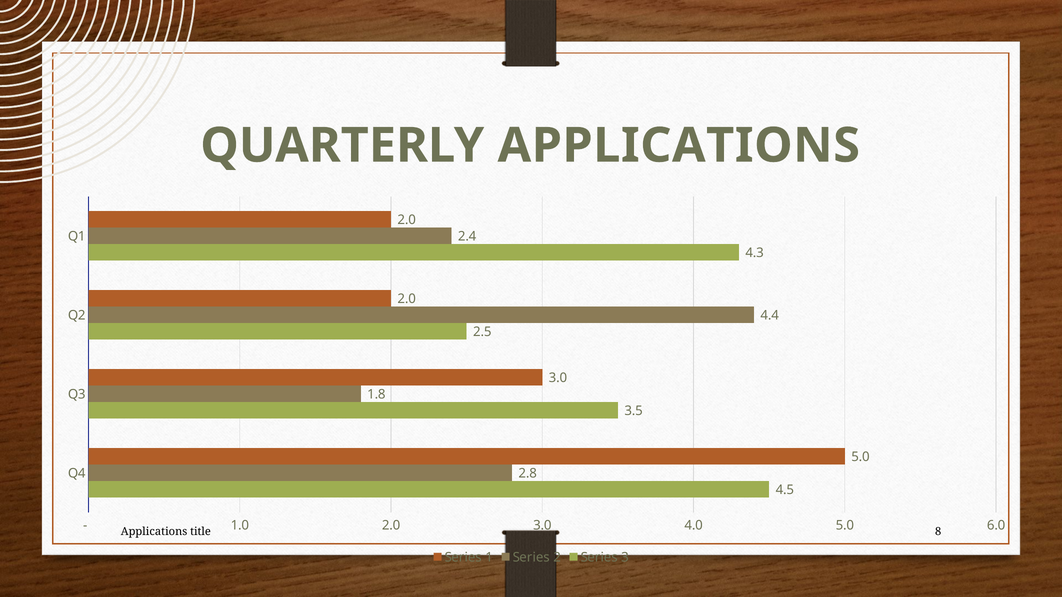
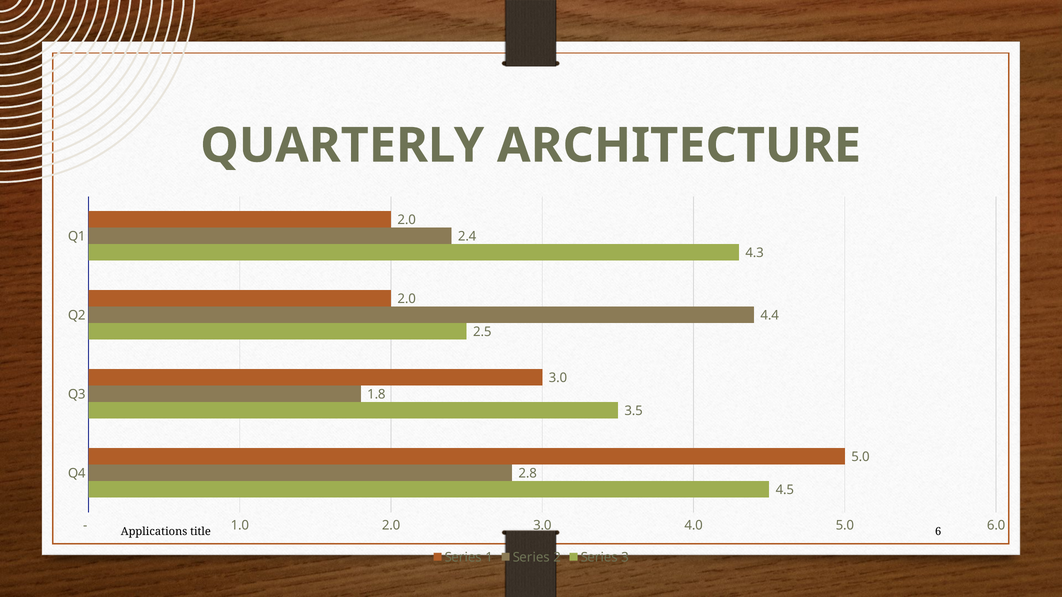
QUARTERLY APPLICATIONS: APPLICATIONS -> ARCHITECTURE (679, 146)
8: 8 -> 6 (938, 532)
